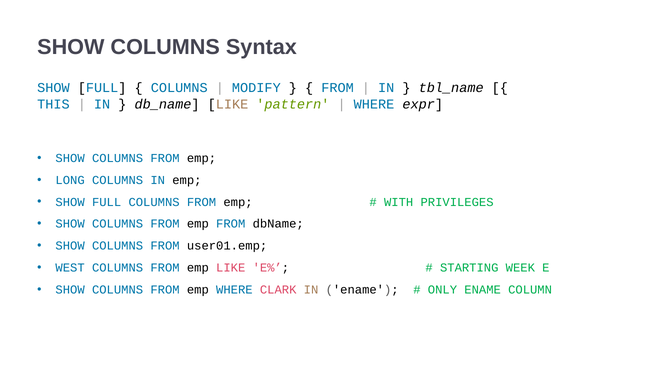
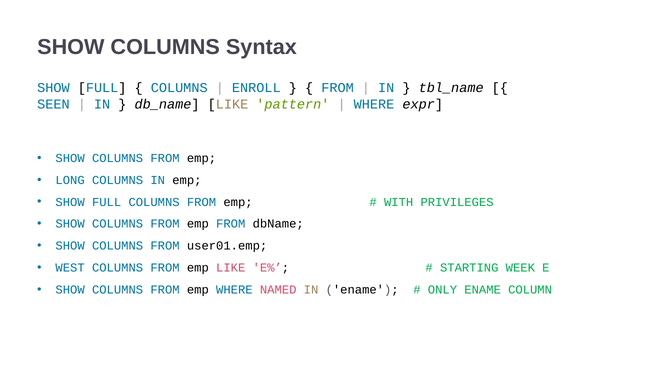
MODIFY: MODIFY -> ENROLL (256, 88)
THIS: THIS -> SEEN (53, 104)
CLARK: CLARK -> NAMED (278, 290)
